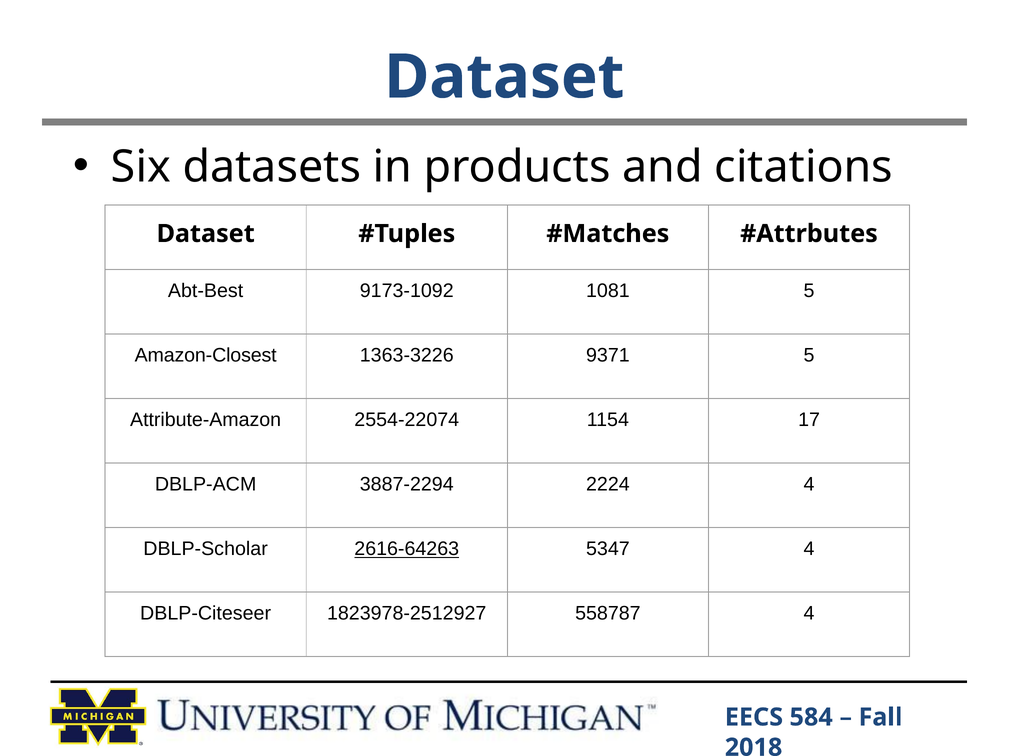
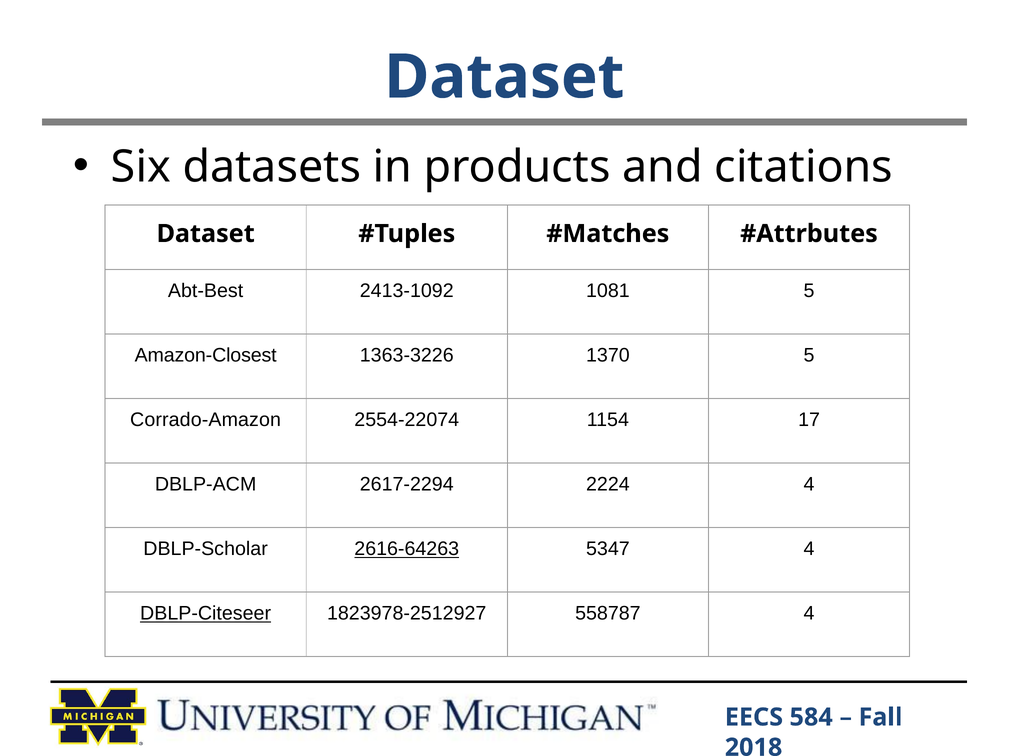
9173-1092: 9173-1092 -> 2413-1092 (407, 291)
9371: 9371 -> 1370 (608, 356)
Attribute-Amazon: Attribute-Amazon -> Corrado-Amazon (206, 420)
3887-2294: 3887-2294 -> 2617-2294 (407, 485)
DBLP-Citeseer underline: none -> present (206, 614)
